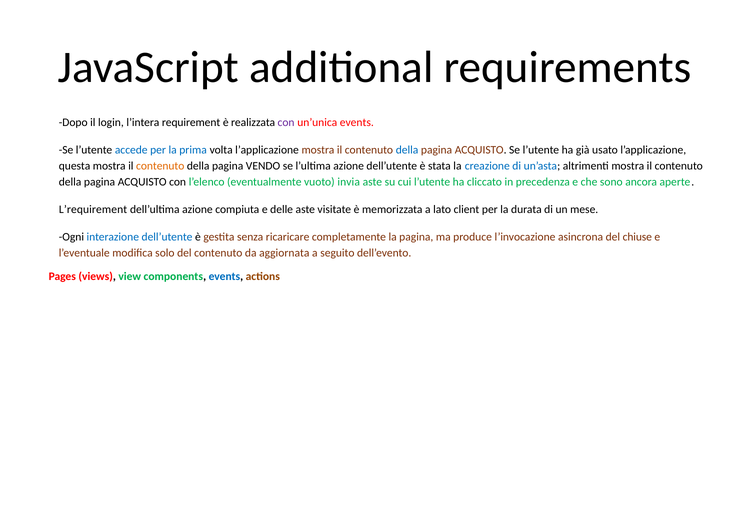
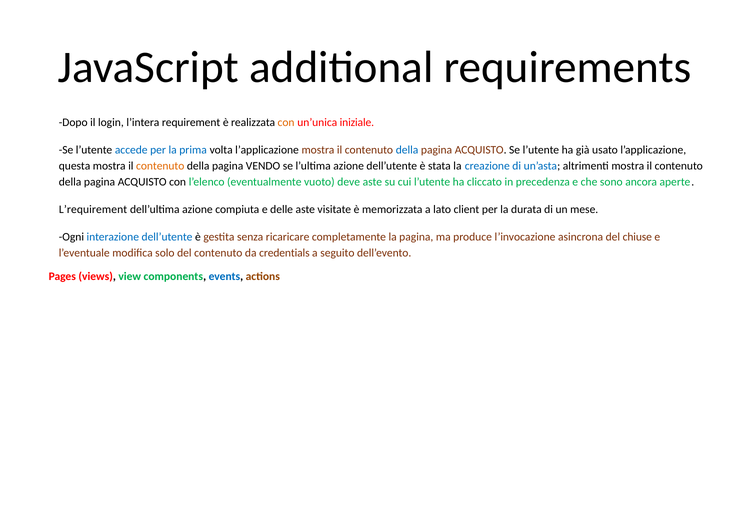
con colour: purple -> orange (286, 122)
un’unica events: events -> iniziale (357, 122)
invia: invia -> deve (349, 182)
aggiornata: aggiornata -> credentials (284, 253)
